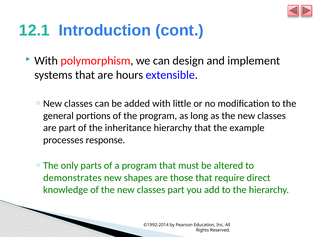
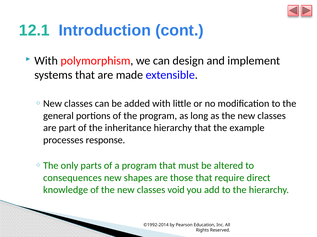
hours: hours -> made (129, 75)
demonstrates: demonstrates -> consequences (72, 178)
classes part: part -> void (176, 190)
